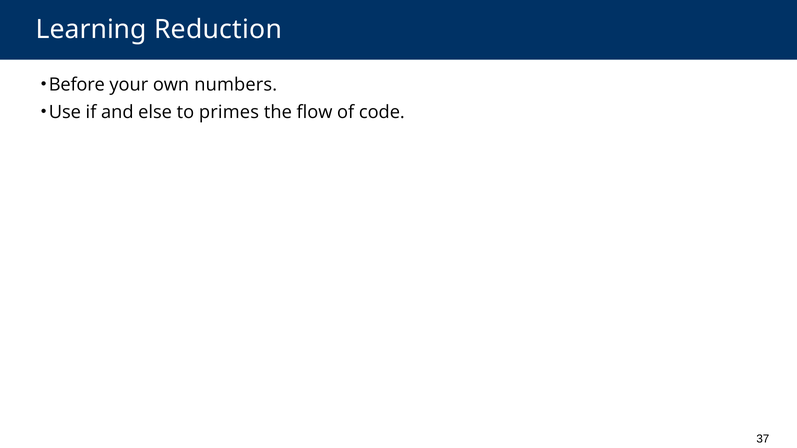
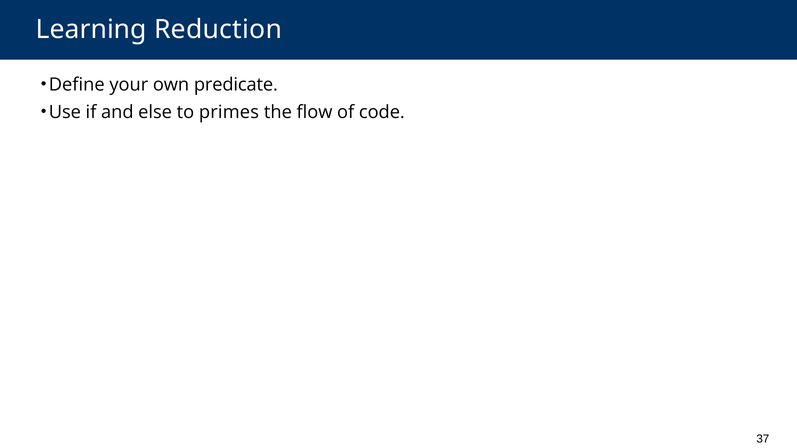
Before: Before -> Define (77, 85)
numbers: numbers -> predicate (236, 85)
